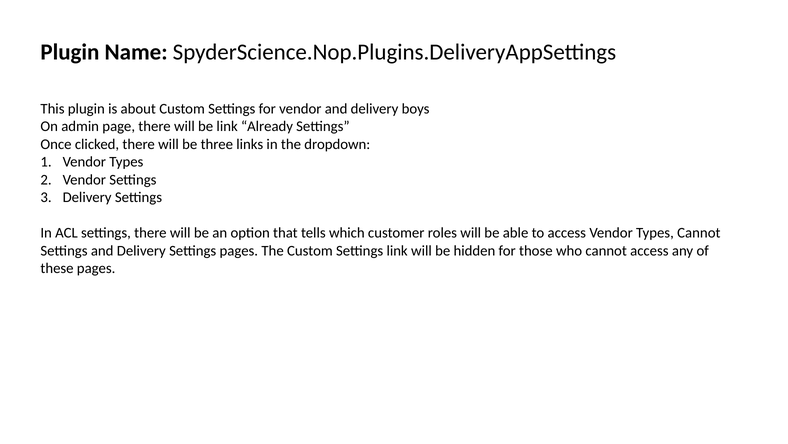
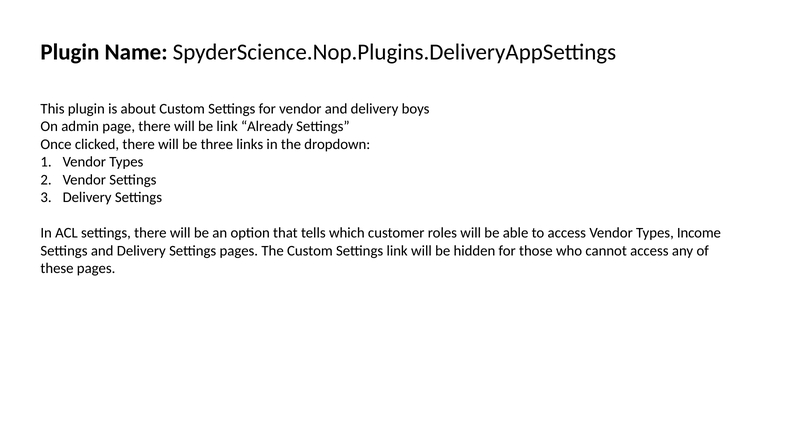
Types Cannot: Cannot -> Income (699, 233)
